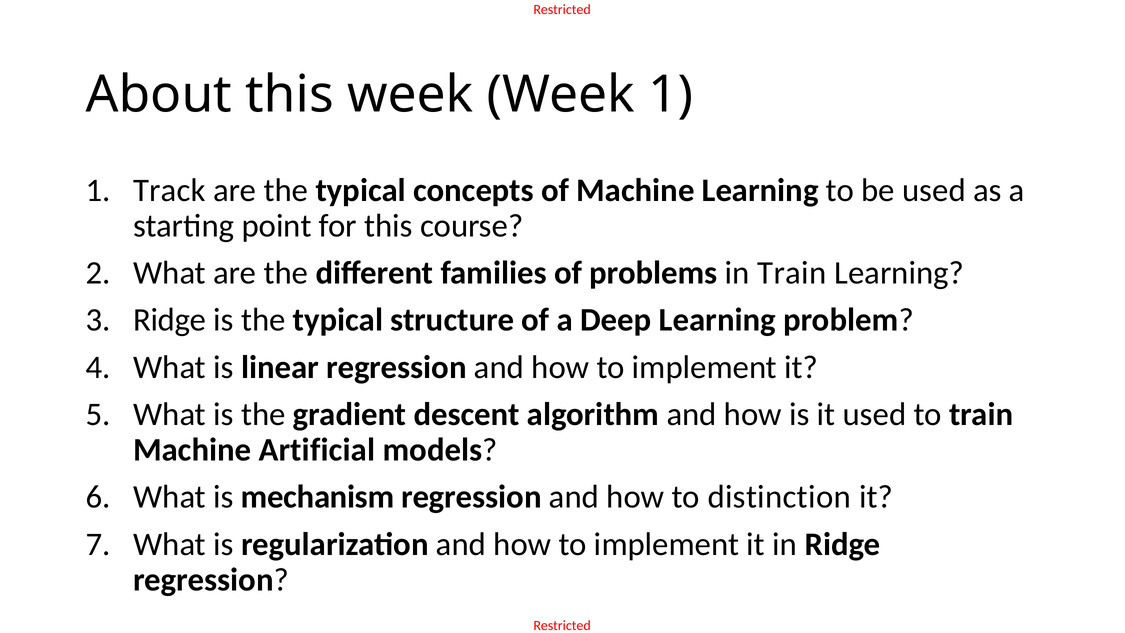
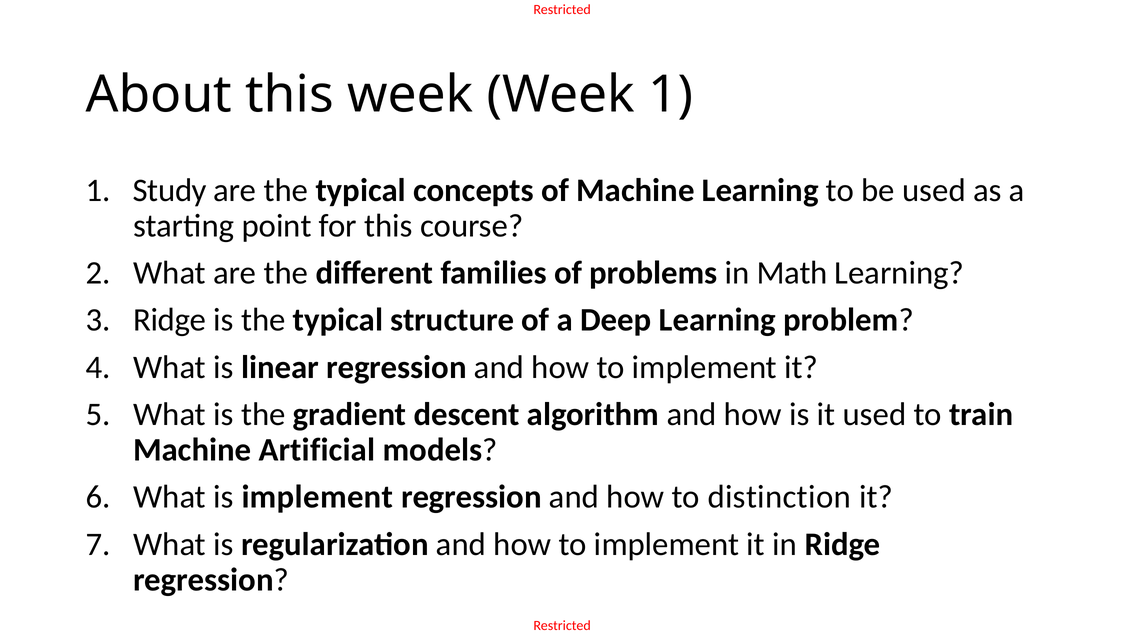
Track: Track -> Study (170, 190)
in Train: Train -> Math (792, 273)
is mechanism: mechanism -> implement (317, 497)
